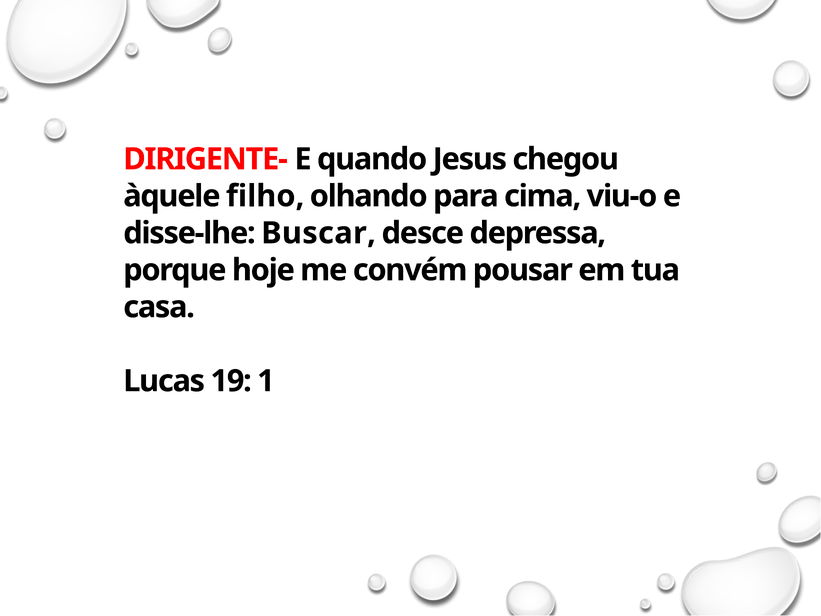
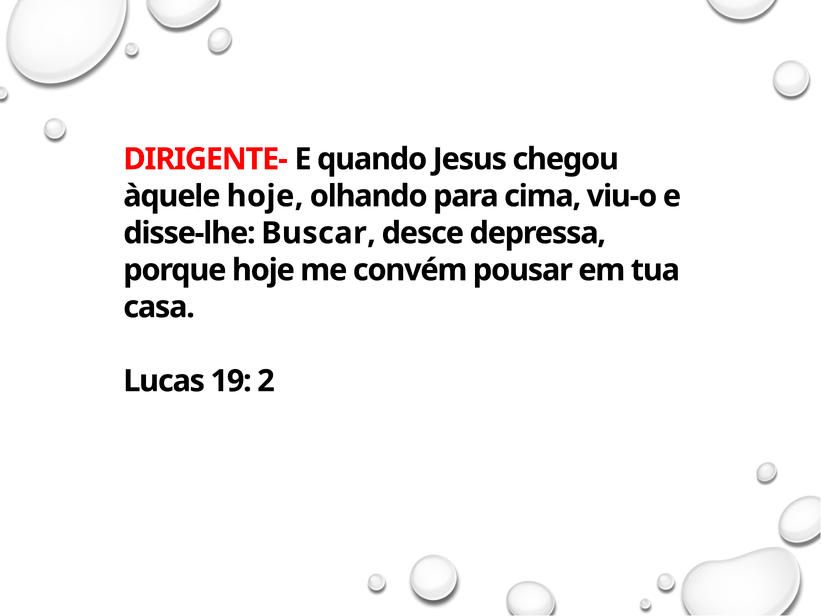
àquele filho: filho -> hoje (265, 196)
1: 1 -> 2 (266, 381)
